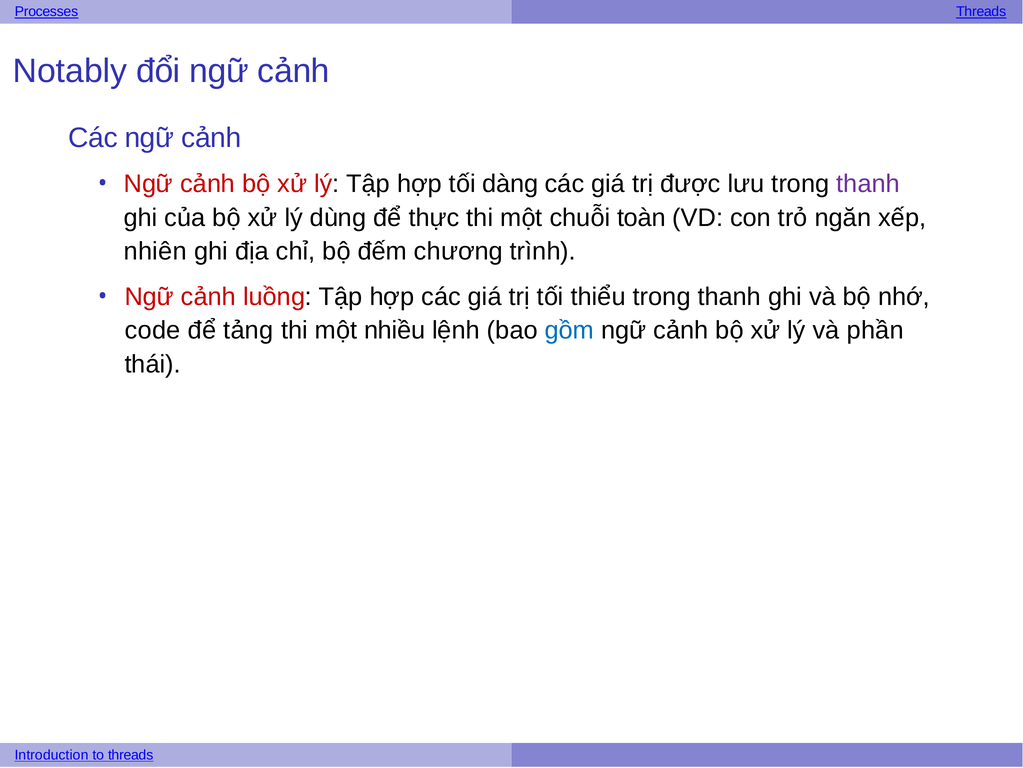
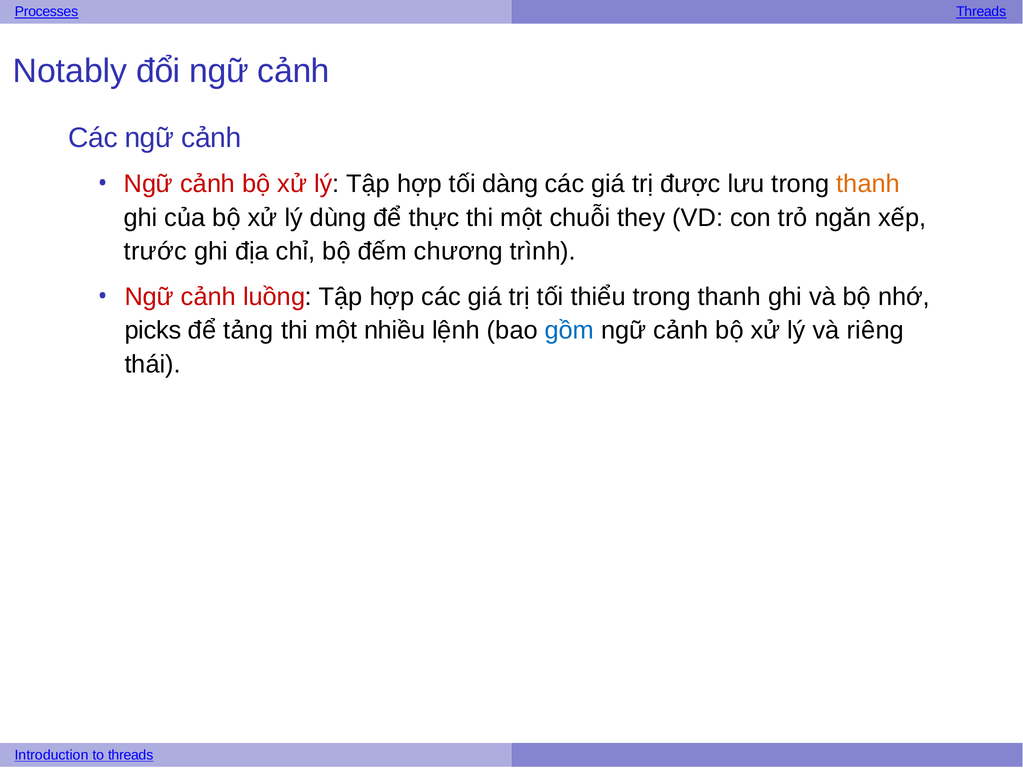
thanh colour: purple -> orange (868, 184)
toàn: toàn -> they (641, 218)
nhiên: nhiên -> trước (155, 251)
code: code -> picks (153, 330)
phần: phần -> riêng (875, 330)
